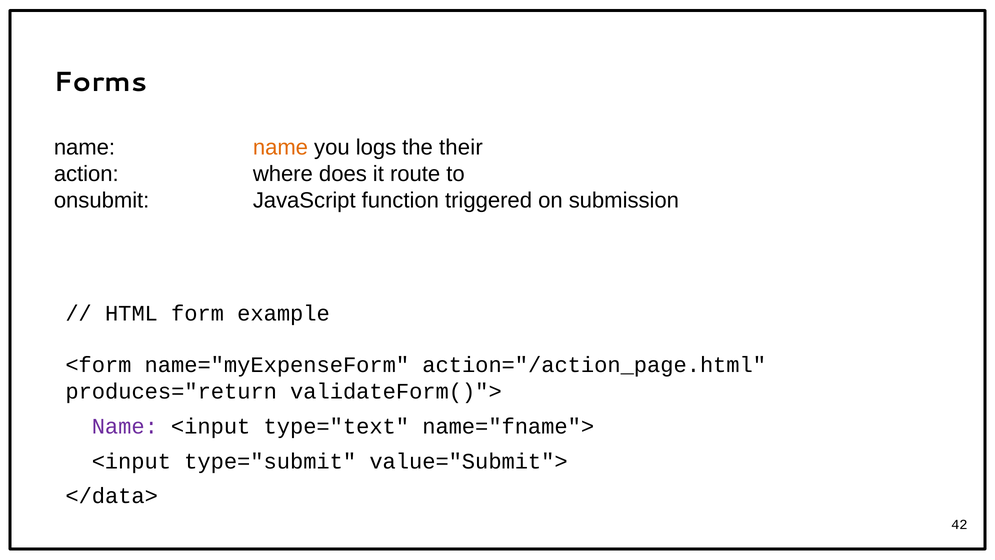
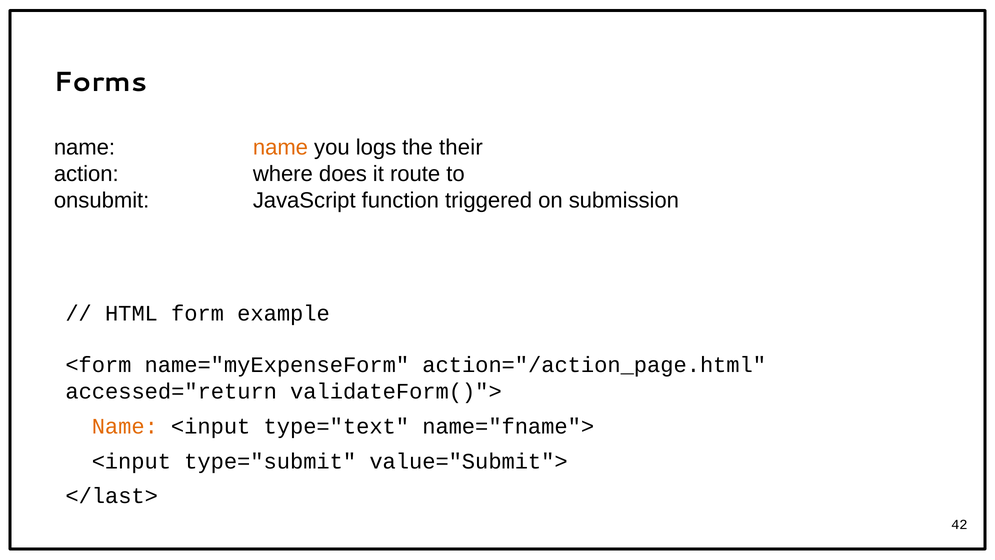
produces="return: produces="return -> accessed="return (171, 391)
Name colour: purple -> orange (125, 426)
</data>: </data> -> </last> (112, 496)
